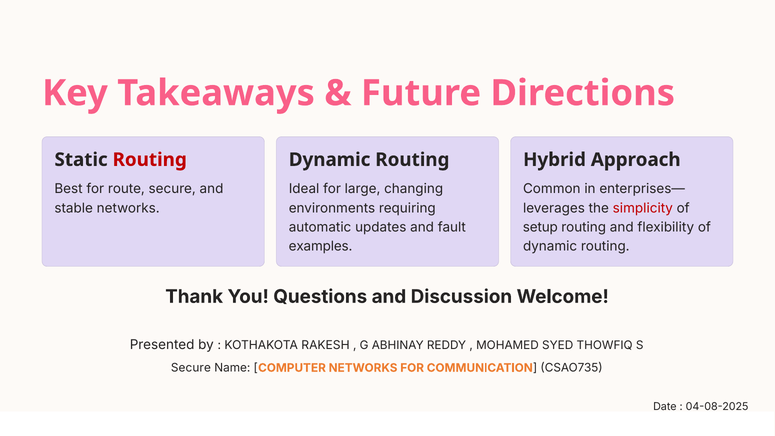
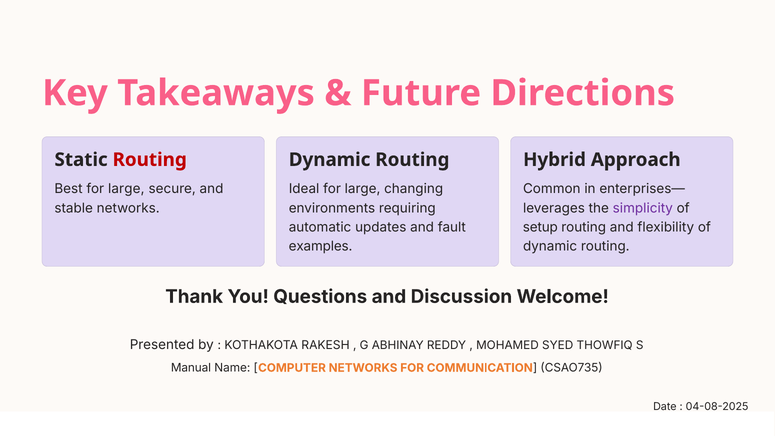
Best for route: route -> large (126, 189)
simplicity colour: red -> purple (643, 208)
Secure: Secure -> Manual (191, 368)
